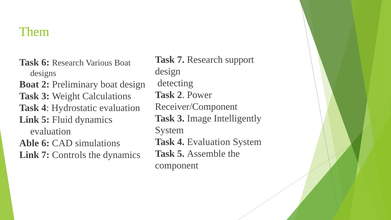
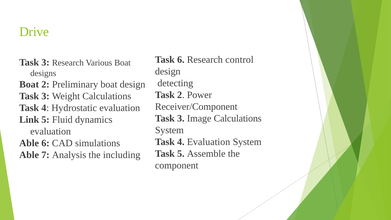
Them: Them -> Drive (34, 32)
Task 7: 7 -> 6 (181, 60)
support: support -> control (239, 60)
6: 6 -> 3 (45, 62)
Image Intelligently: Intelligently -> Calculations (238, 118)
Link: Link -> Able (29, 155)
Controls: Controls -> Analysis (69, 155)
the dynamics: dynamics -> including (122, 155)
